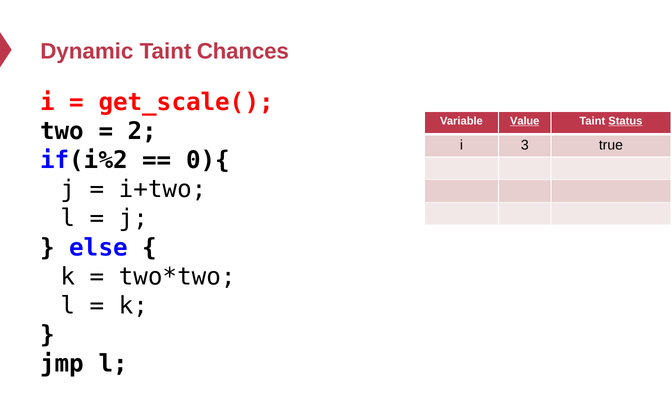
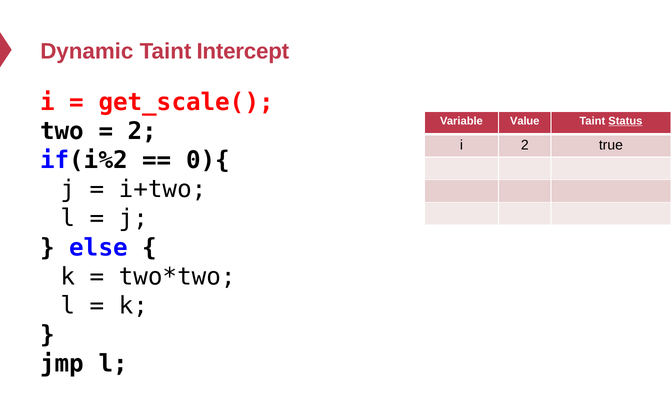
Chances: Chances -> Intercept (243, 51)
Value underline: present -> none (525, 121)
i 3: 3 -> 2 (525, 145)
